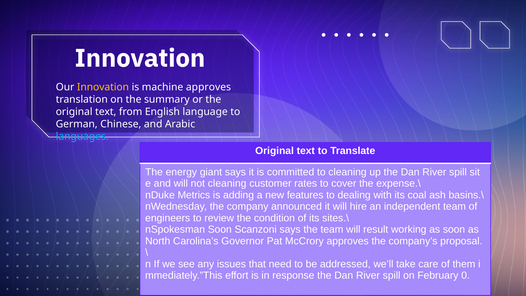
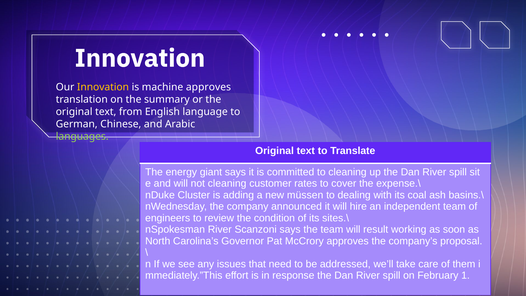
languages colour: light blue -> light green (82, 136)
Metrics: Metrics -> Cluster (194, 195)
features: features -> müssen (305, 195)
Soon: Soon -> River (220, 229)
0: 0 -> 1 (466, 275)
